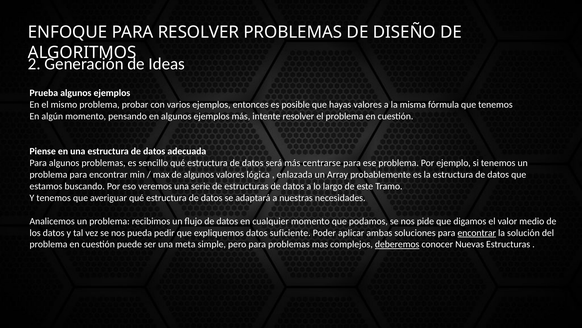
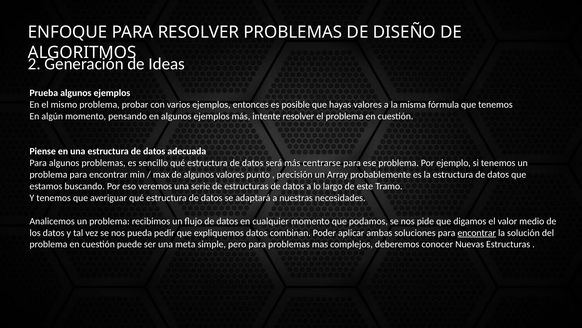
lógica: lógica -> punto (258, 174)
enlazada: enlazada -> precisión (295, 174)
suficiente: suficiente -> combinan (290, 232)
deberemos underline: present -> none (397, 244)
